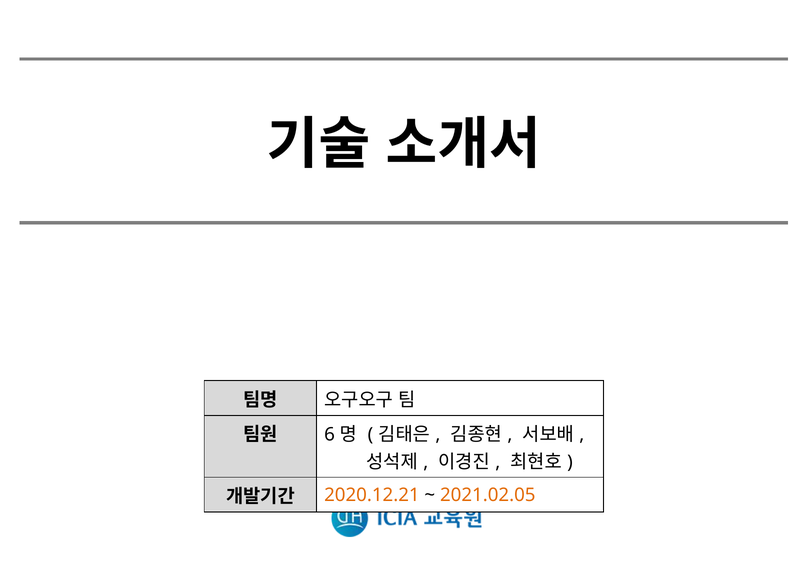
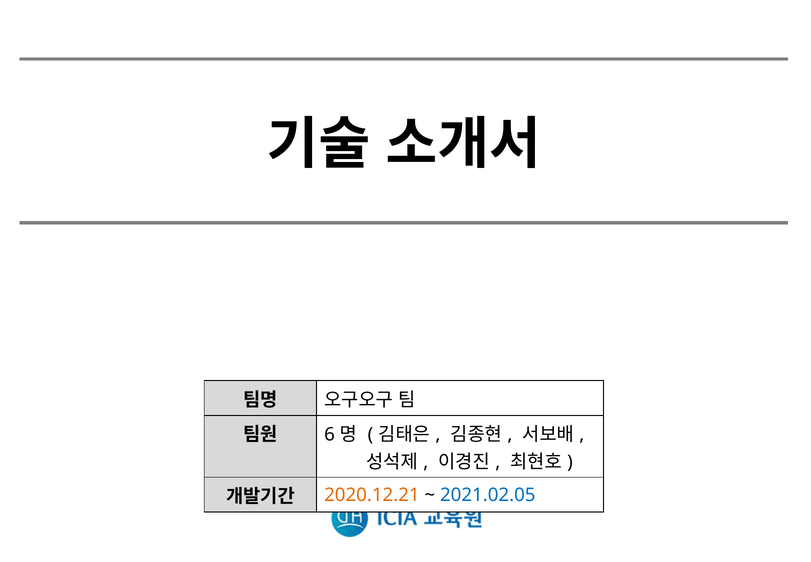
2021.02.05 colour: orange -> blue (488, 494)
